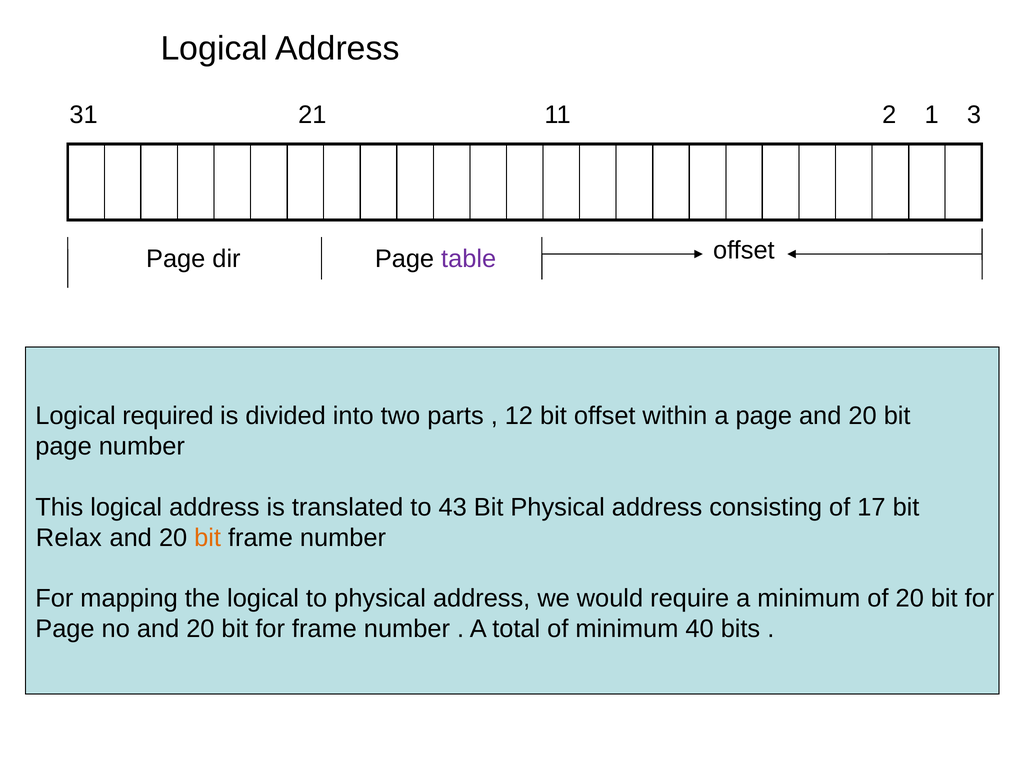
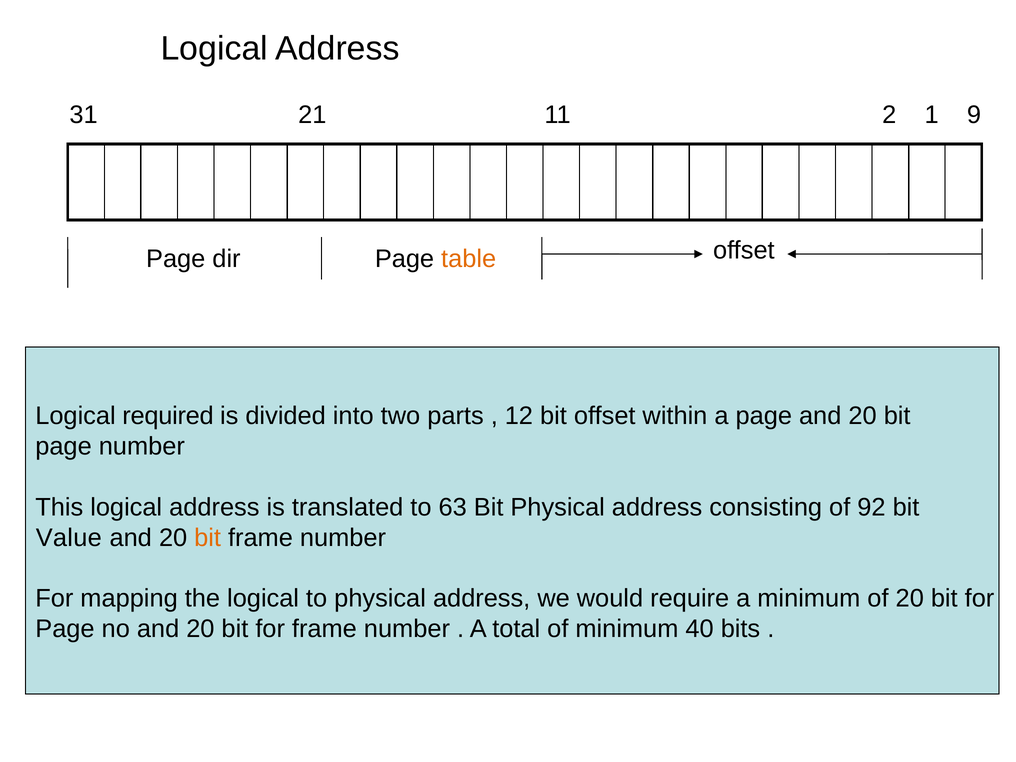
3: 3 -> 9 (974, 115)
table colour: purple -> orange (469, 259)
43: 43 -> 63 (453, 507)
17: 17 -> 92 (871, 507)
Relax: Relax -> Value (69, 538)
